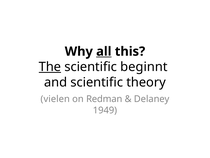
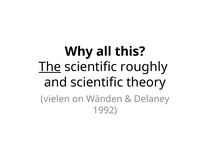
all underline: present -> none (104, 51)
beginnt: beginnt -> roughly (144, 67)
Redman: Redman -> Wänden (104, 99)
1949: 1949 -> 1992 (105, 110)
